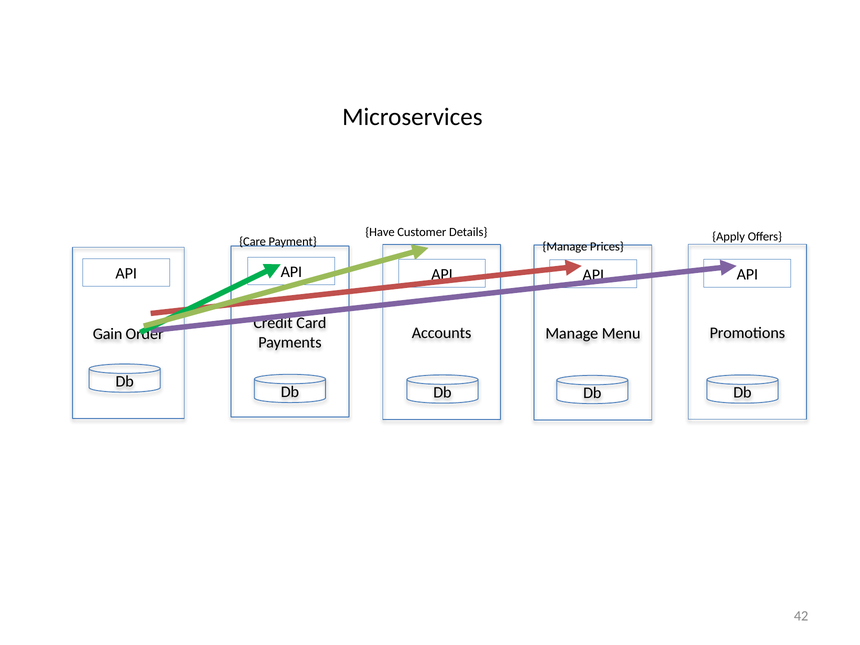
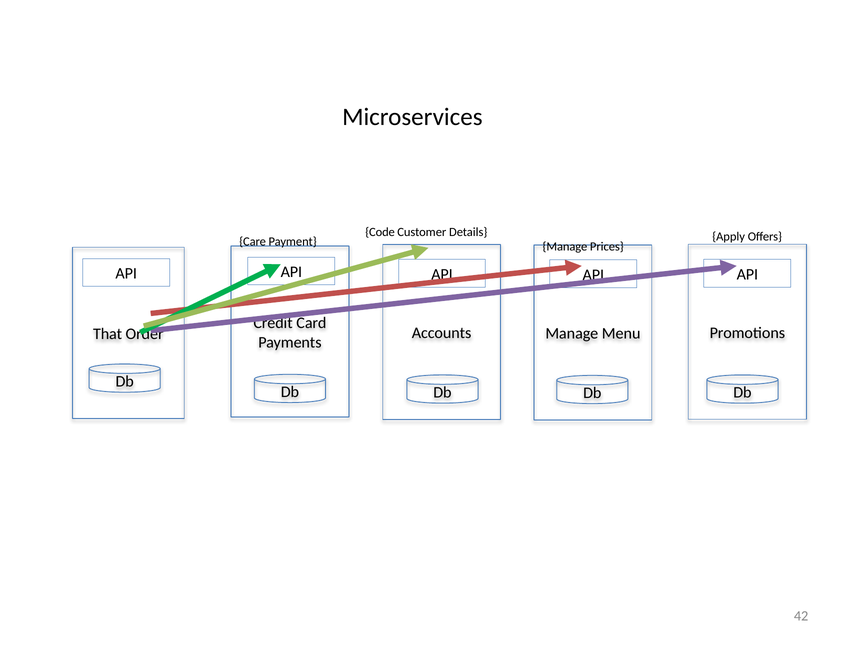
Have: Have -> Code (380, 232)
Gain: Gain -> That (108, 334)
